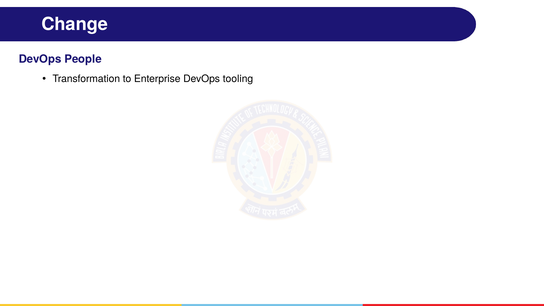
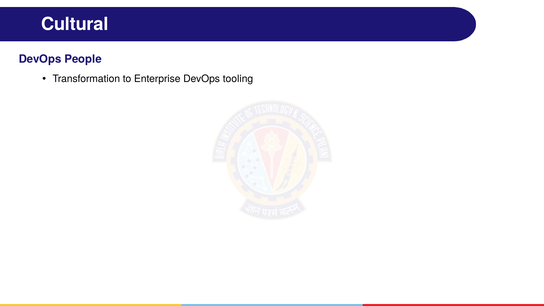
Change: Change -> Cultural (75, 24)
